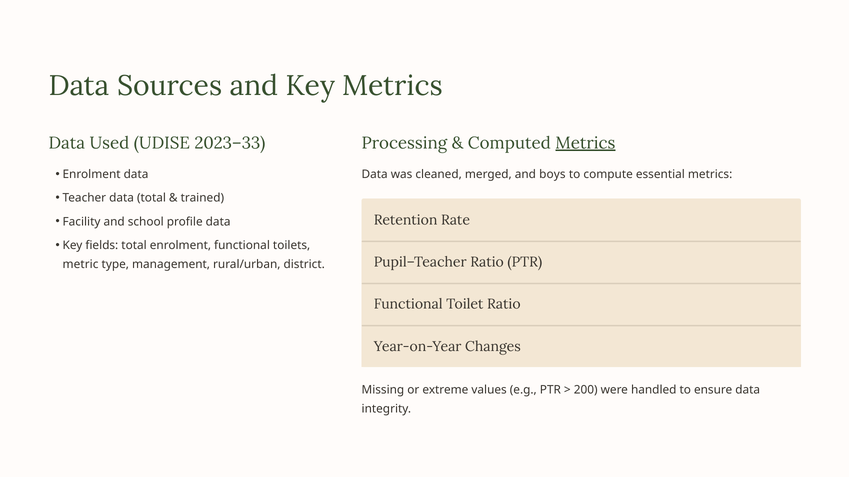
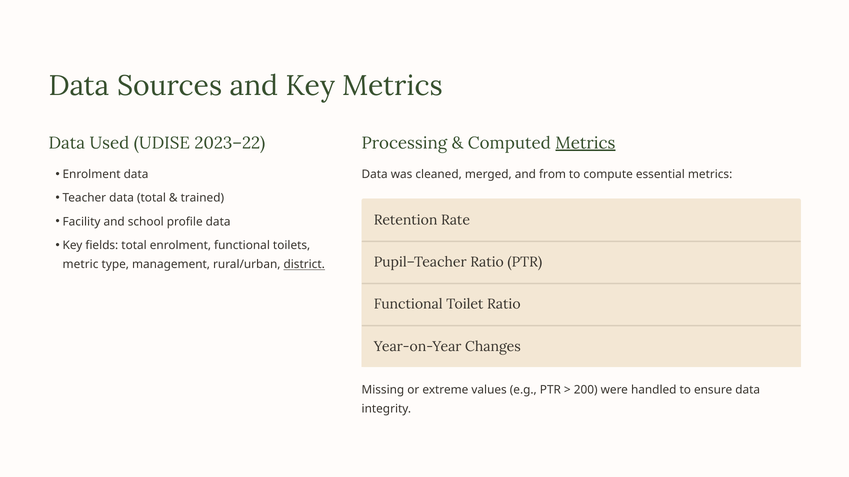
2023–33: 2023–33 -> 2023–22 (230, 143)
boys: boys -> from (553, 175)
district underline: none -> present (304, 265)
